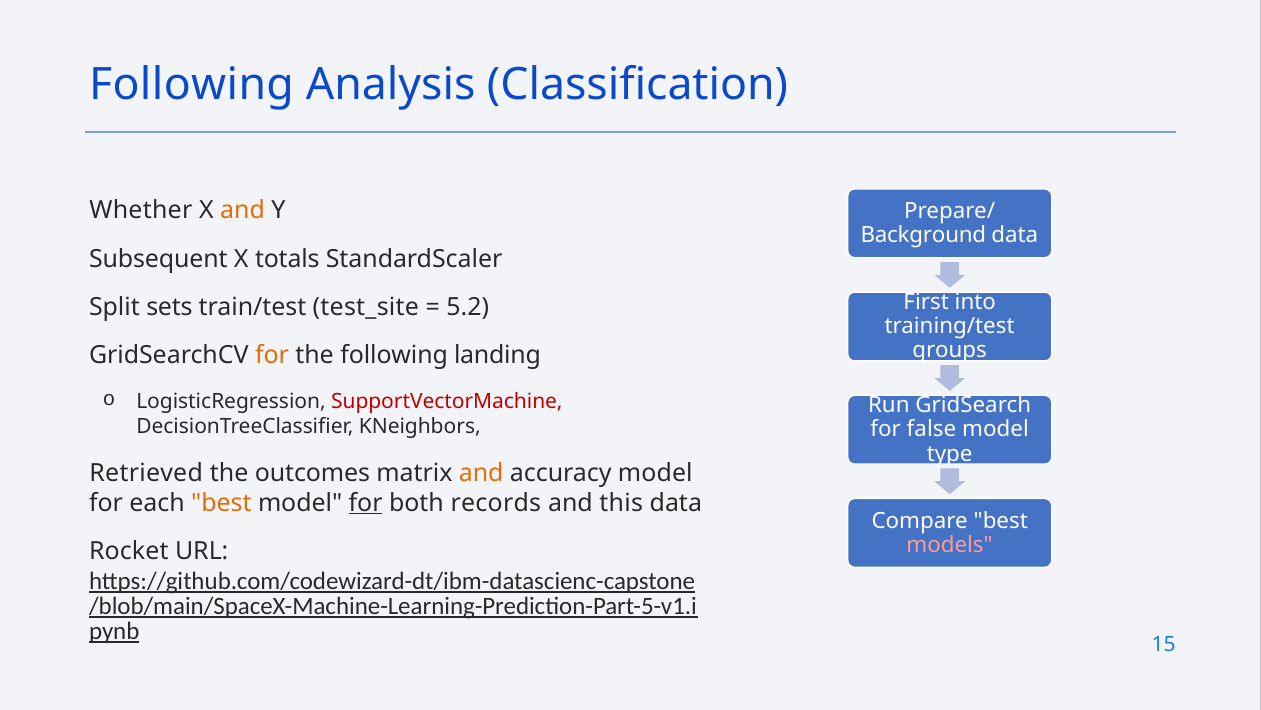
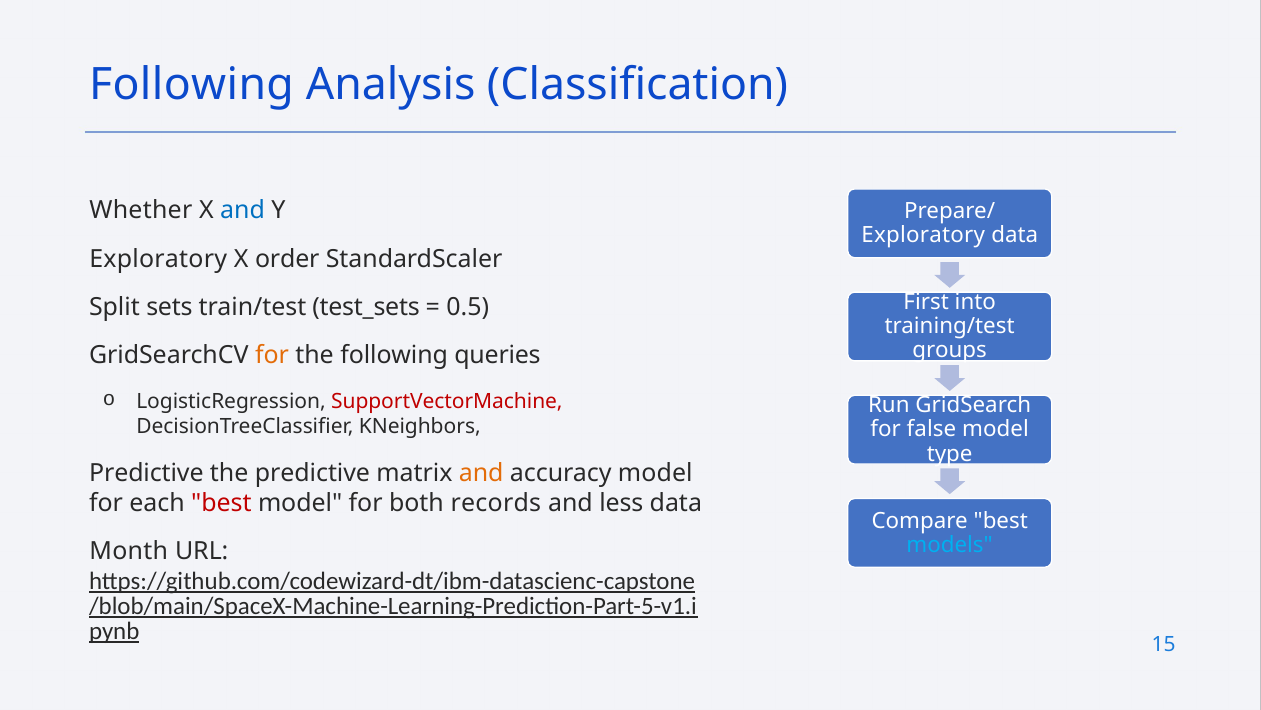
and colour: orange -> blue (243, 210)
Background: Background -> Exploratory (923, 235)
Subsequent: Subsequent -> Exploratory (158, 259)
totals: totals -> order (287, 259)
test_site: test_site -> test_sets (366, 307)
5.2: 5.2 -> 0.5 (468, 307)
landing: landing -> queries (497, 355)
Retrieved: Retrieved -> Predictive (146, 472)
the outcomes: outcomes -> predictive (312, 472)
best colour: orange -> red (221, 502)
for underline: present -> none (366, 502)
this: this -> less (621, 502)
models colour: pink -> light blue (950, 544)
Rocket: Rocket -> Month (129, 551)
